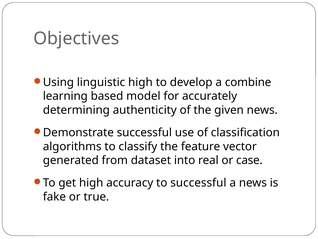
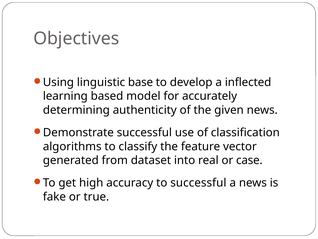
linguistic high: high -> base (141, 82)
combine: combine -> inflected (248, 82)
